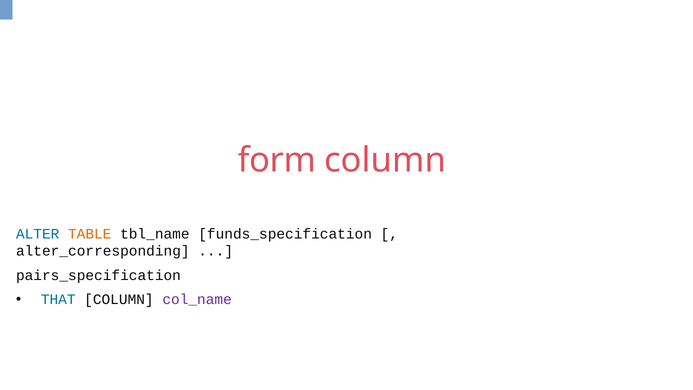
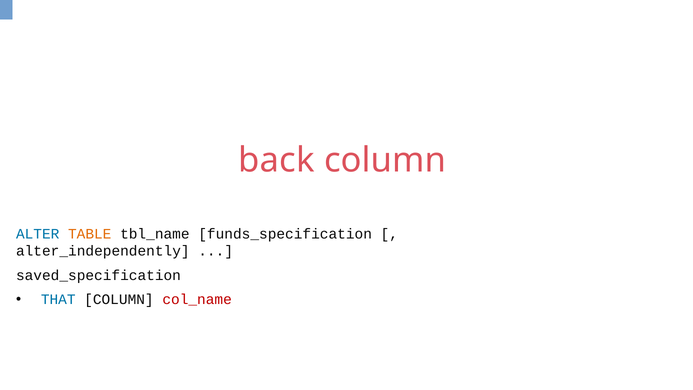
form: form -> back (276, 160)
alter_corresponding: alter_corresponding -> alter_independently (103, 251)
pairs_specification: pairs_specification -> saved_specification (98, 275)
col_name colour: purple -> red (197, 299)
